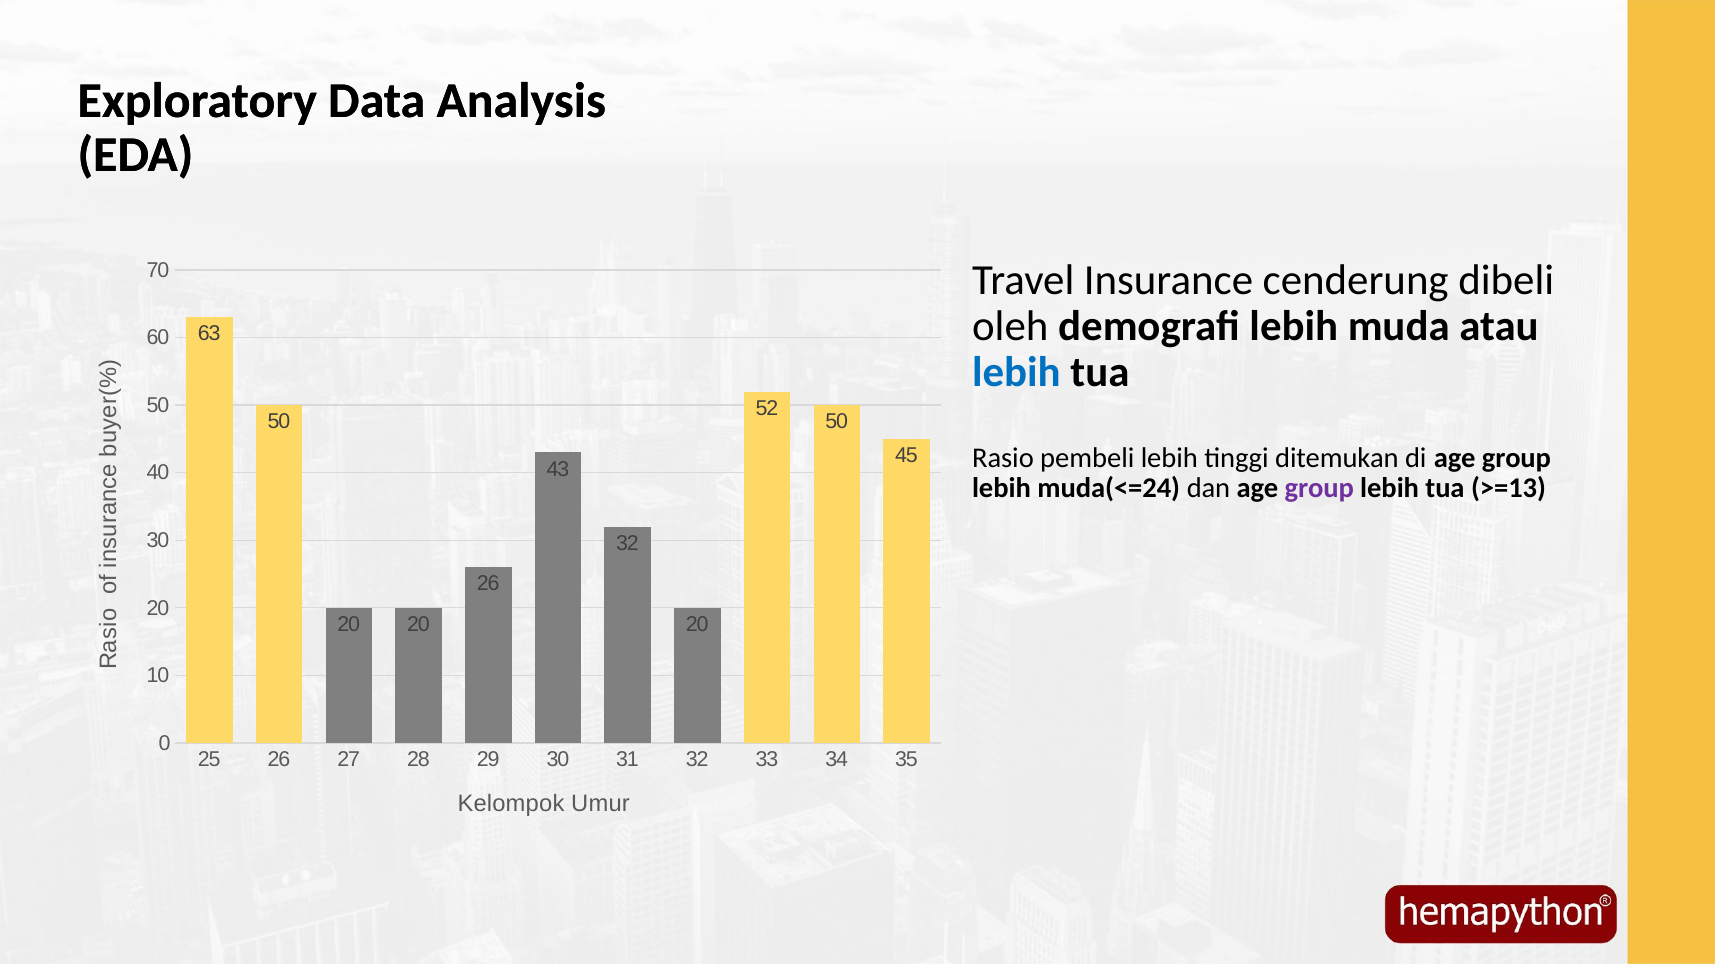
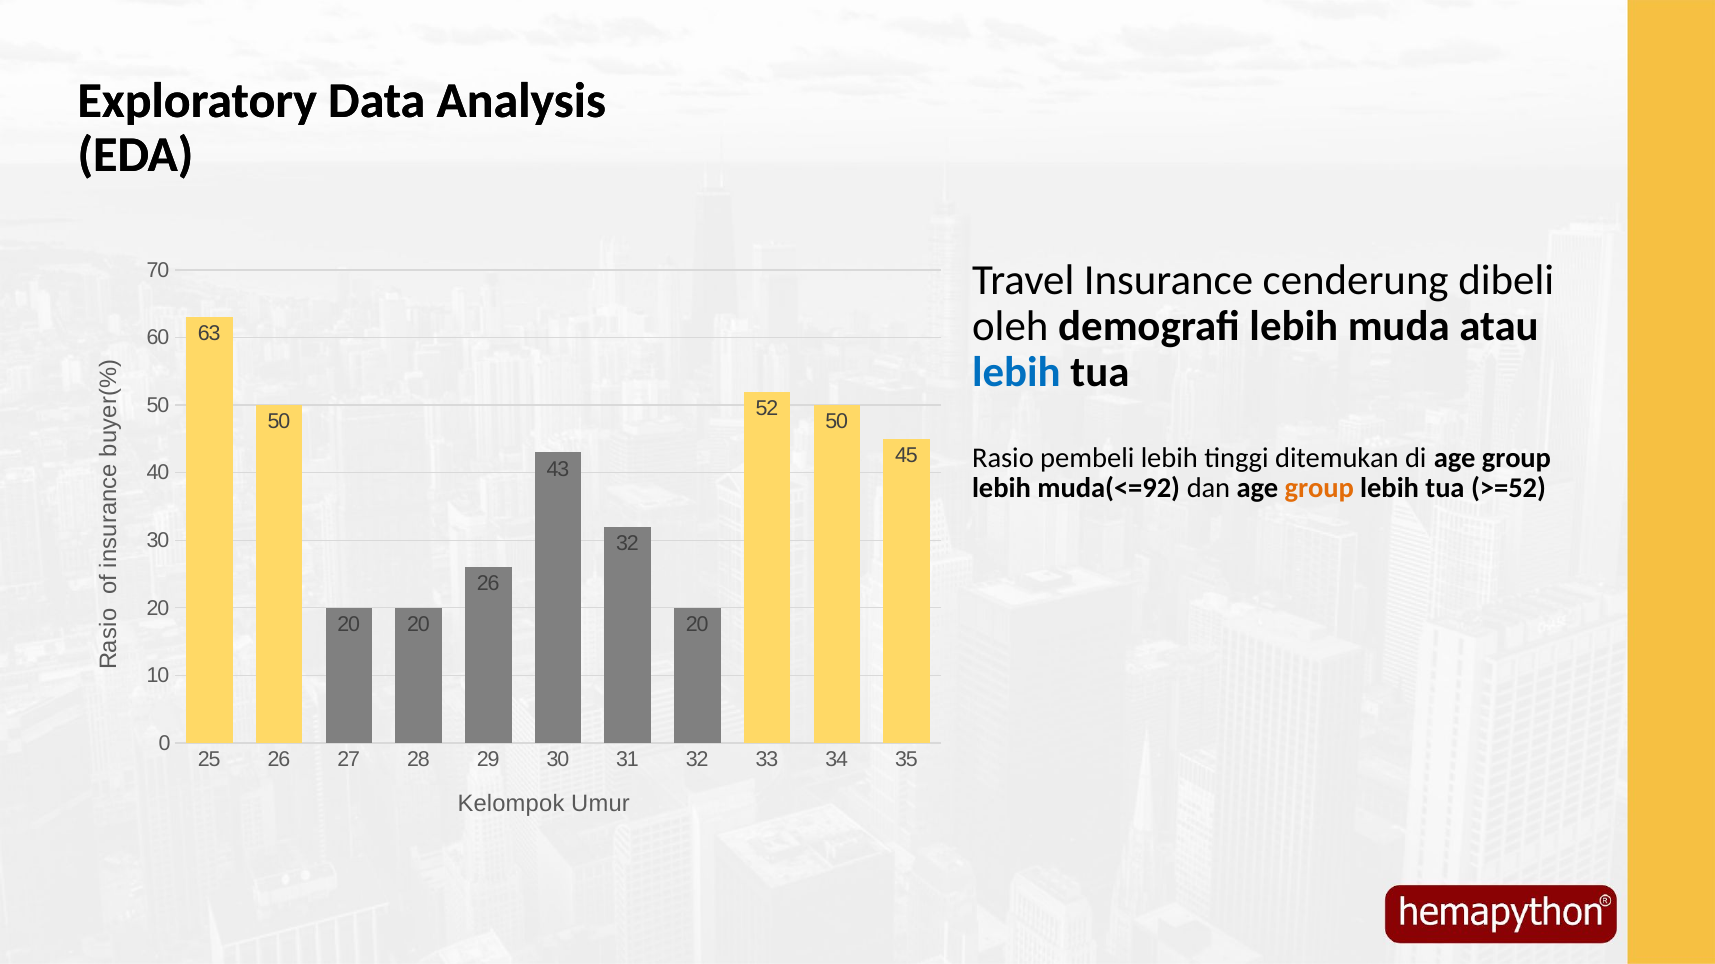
muda(<=24: muda(<=24 -> muda(<=92 (1109, 489)
group colour: purple -> orange (1319, 489)
>=13: >=13 -> >=52 (1509, 489)
